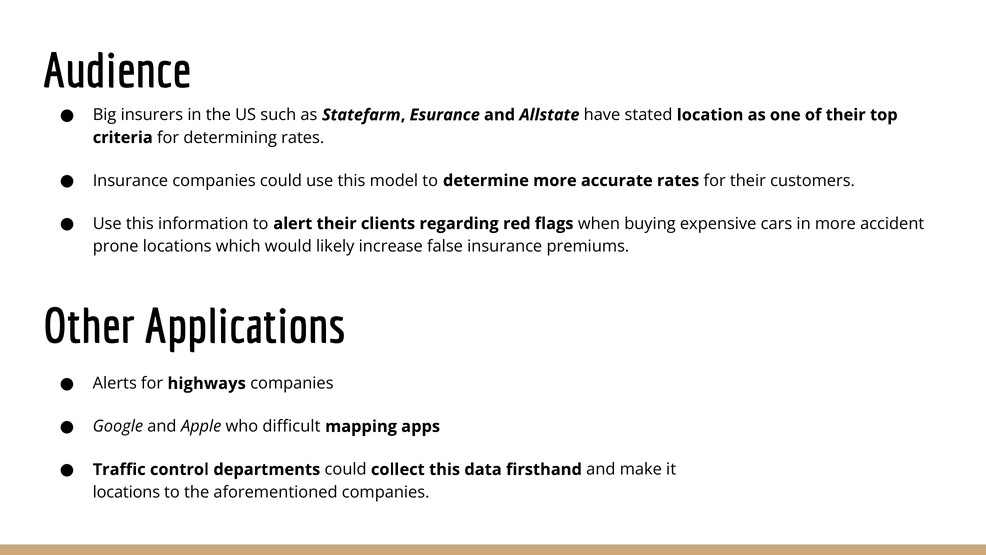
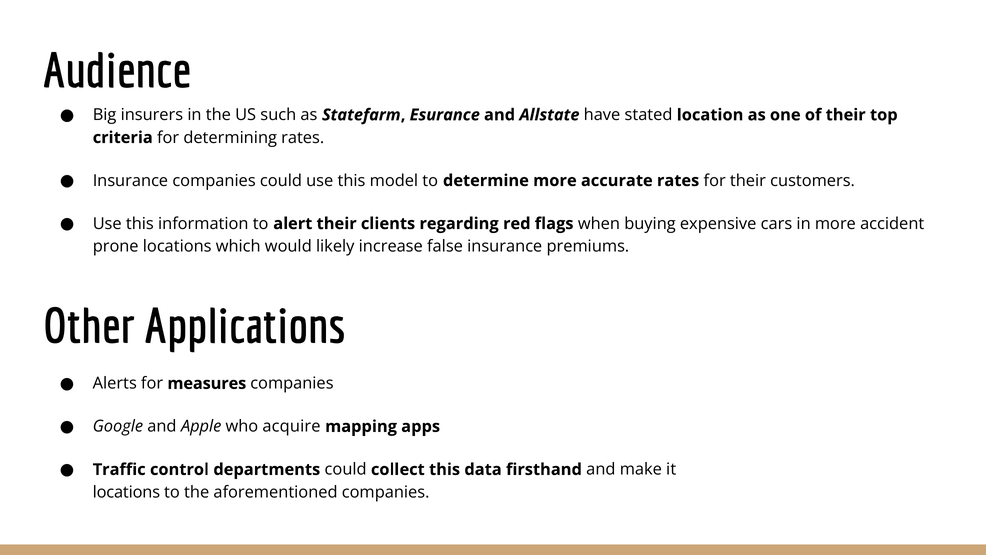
highways: highways -> measures (207, 383)
difficult: difficult -> acquire (291, 426)
